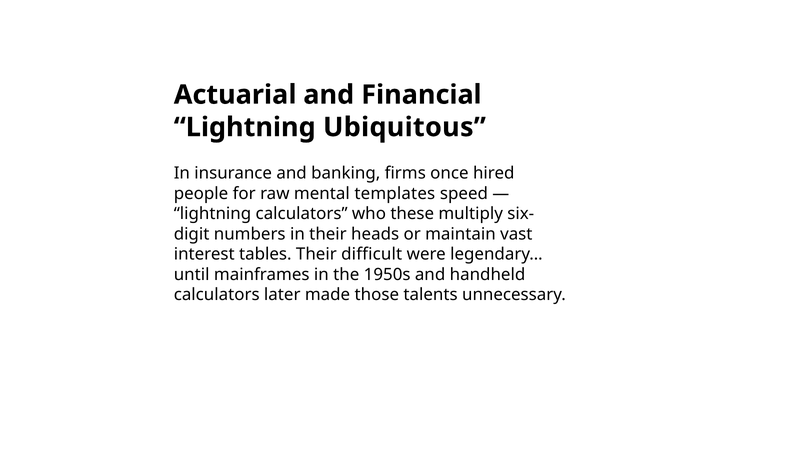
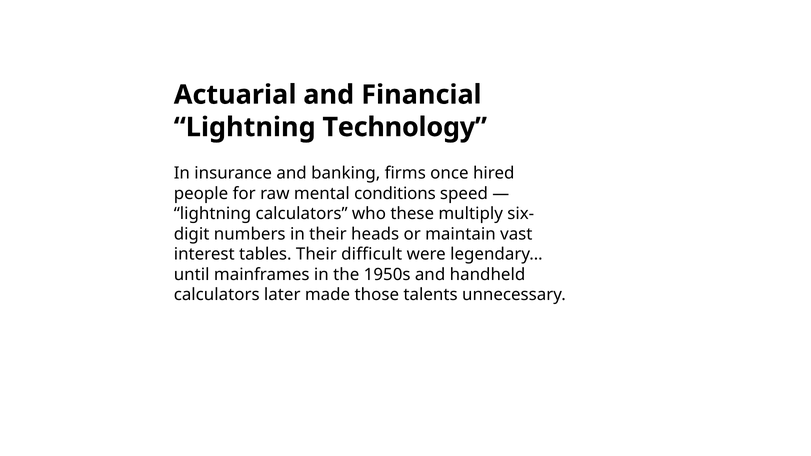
Ubiquitous: Ubiquitous -> Technology (405, 127)
templates: templates -> conditions (395, 194)
